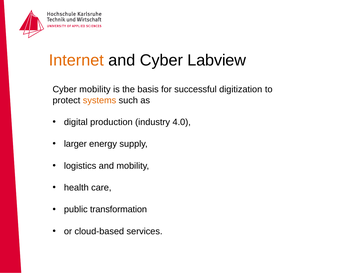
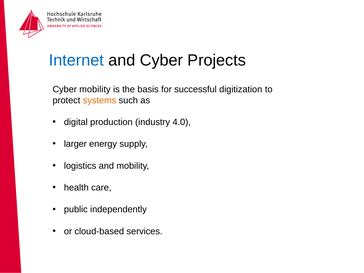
Internet colour: orange -> blue (76, 60)
Labview: Labview -> Projects (217, 60)
transformation: transformation -> independently (118, 209)
